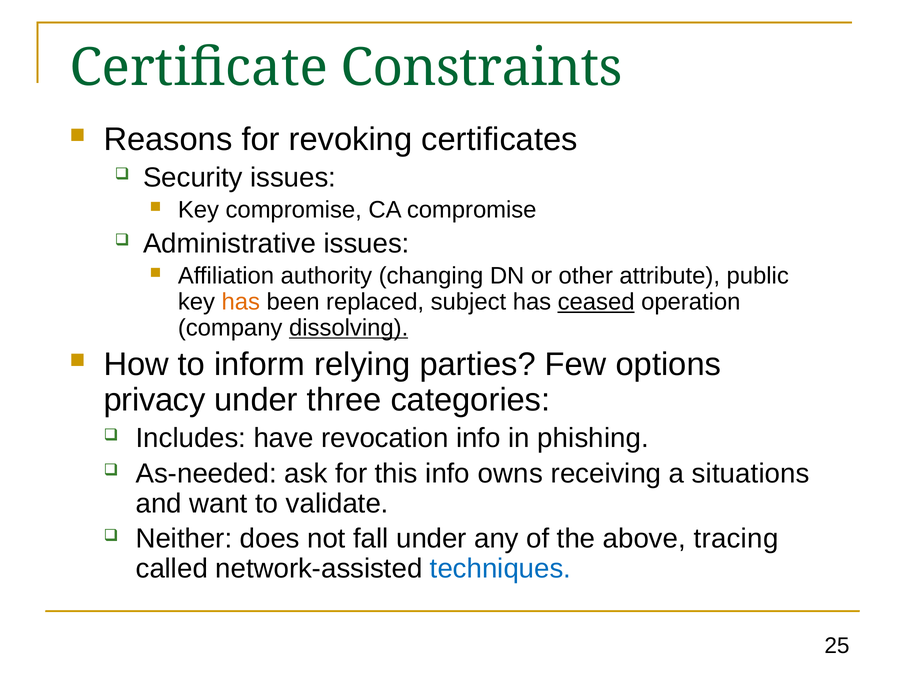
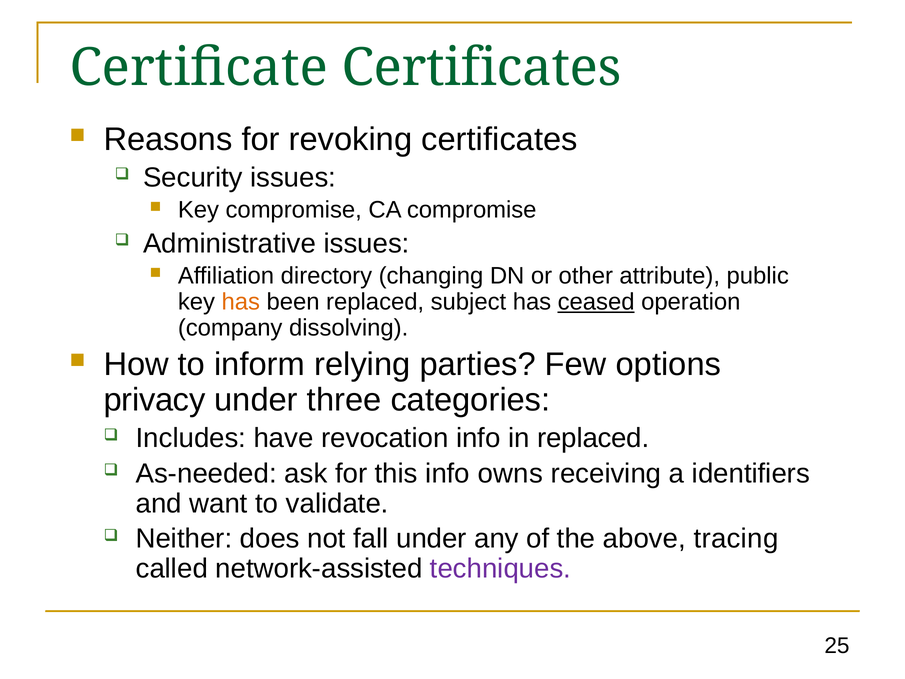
Certificate Constraints: Constraints -> Certificates (482, 68)
authority: authority -> directory (326, 276)
dissolving underline: present -> none (349, 328)
in phishing: phishing -> replaced (593, 438)
situations: situations -> identifiers (751, 473)
techniques colour: blue -> purple (500, 568)
